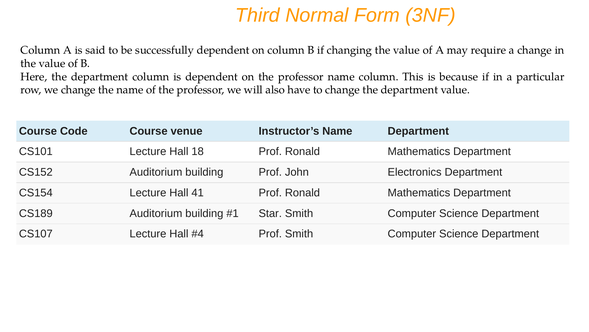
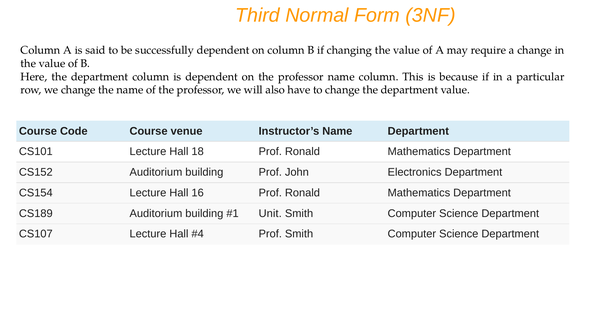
41: 41 -> 16 (198, 192)
Star: Star -> Unit (270, 213)
